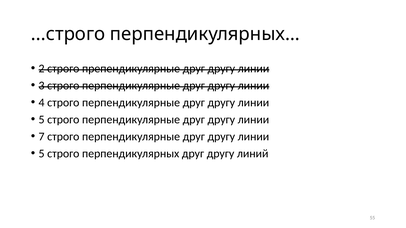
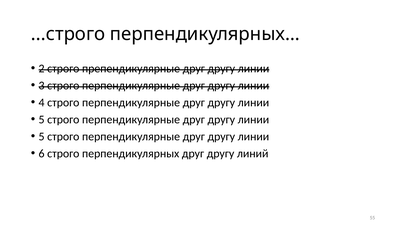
7: 7 -> 5 (42, 137)
5: 5 -> 6 (42, 154)
